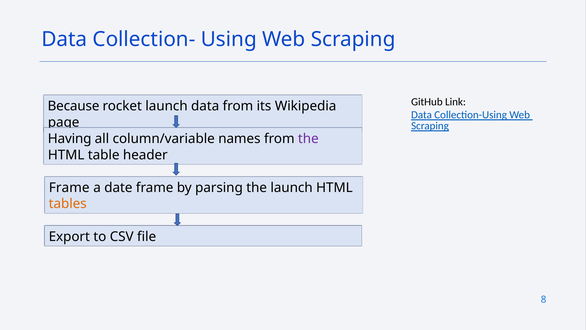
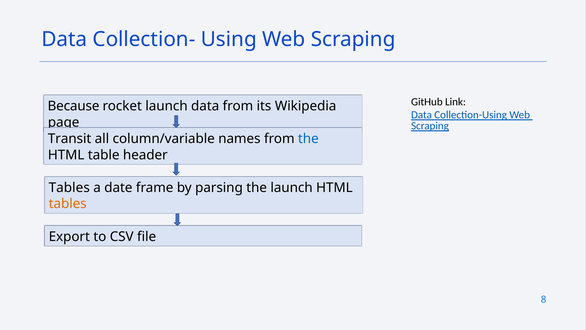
Having: Having -> Transit (70, 139)
the colour: purple -> blue (308, 139)
Frame: Frame -> Tables (69, 187)
